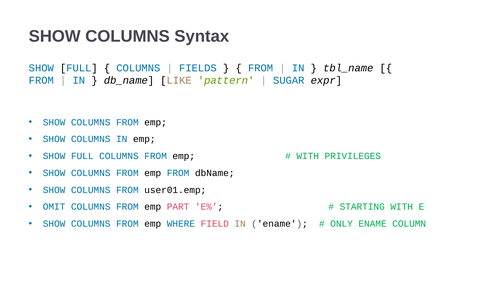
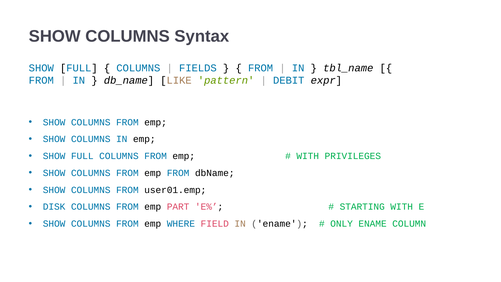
SUGAR: SUGAR -> DEBIT (289, 80)
OMIT: OMIT -> DISK (54, 207)
